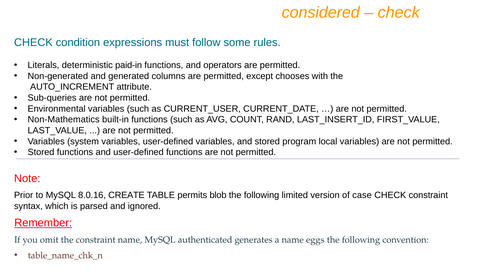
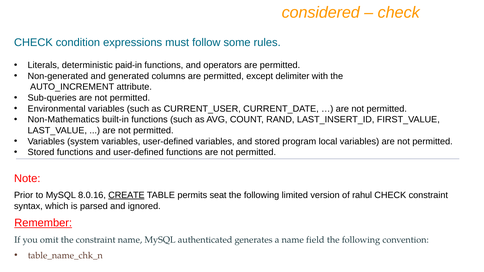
chooses: chooses -> delimiter (292, 76)
CREATE underline: none -> present (126, 195)
blob: blob -> seat (218, 195)
case: case -> rahul (362, 195)
eggs: eggs -> field (315, 240)
